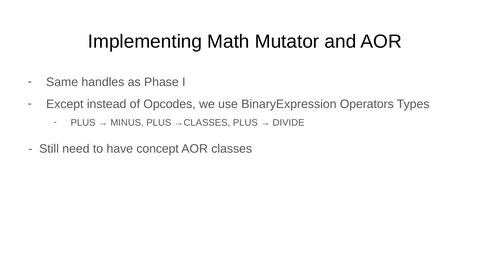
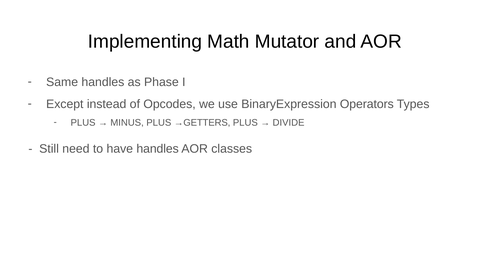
→CLASSES: →CLASSES -> →GETTERS (202, 123)
have concept: concept -> handles (158, 149)
